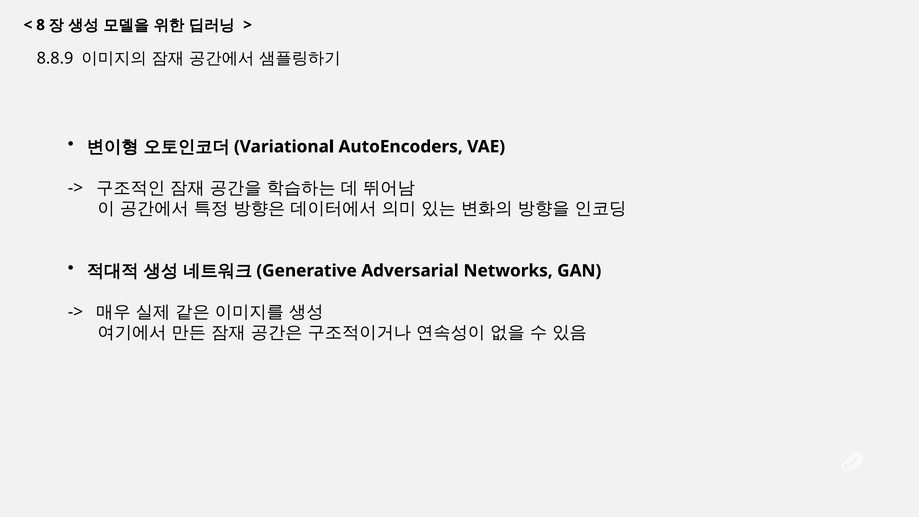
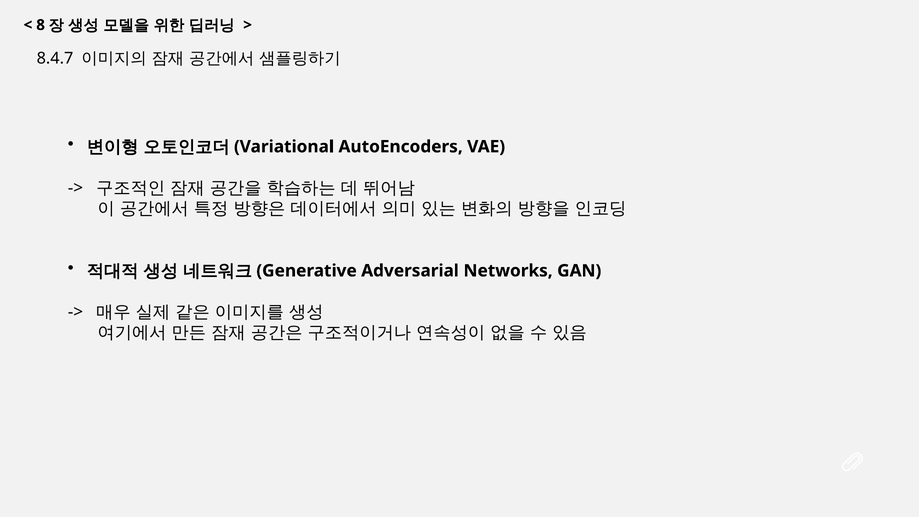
8.8.9: 8.8.9 -> 8.4.7 (55, 58)
